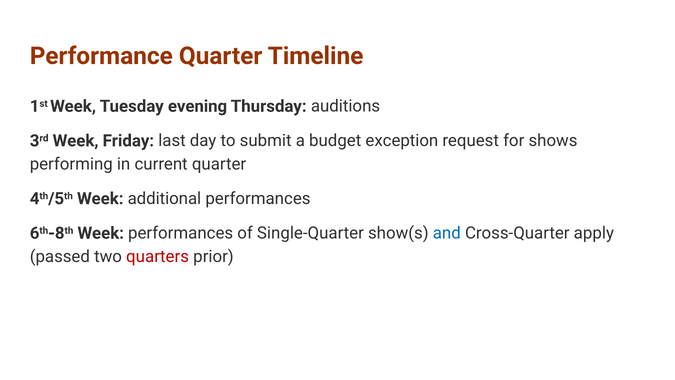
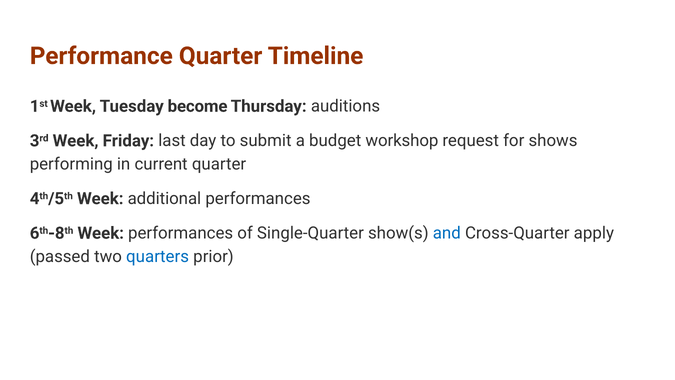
evening: evening -> become (198, 106)
exception: exception -> workshop (402, 141)
quarters colour: red -> blue (158, 256)
